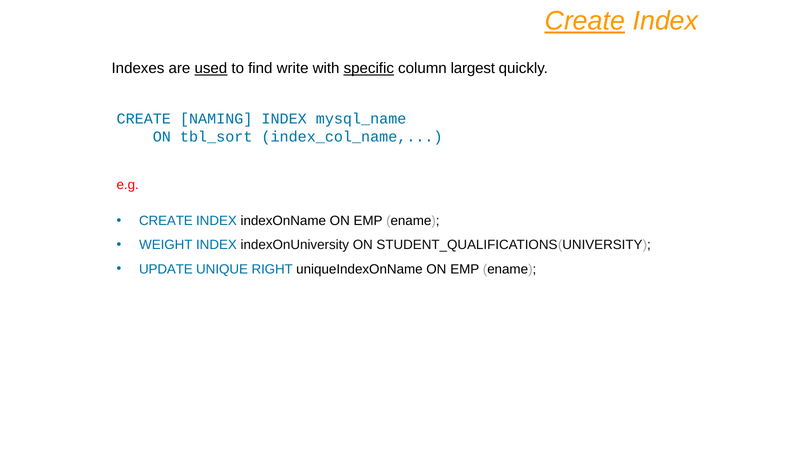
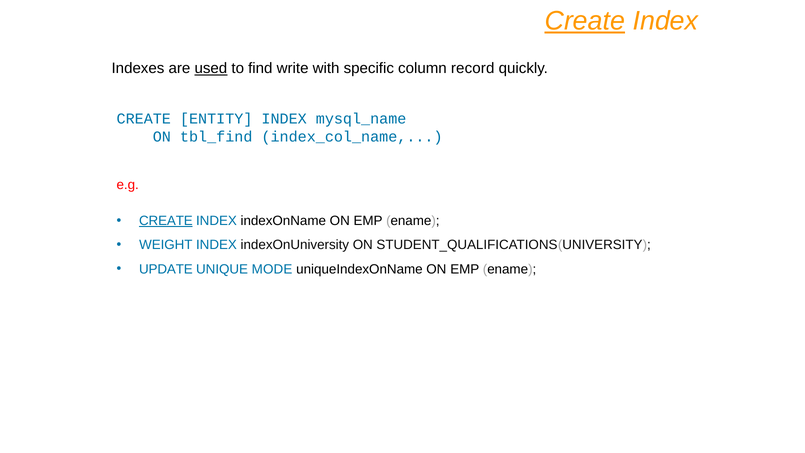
specific underline: present -> none (369, 68)
largest: largest -> record (473, 68)
NAMING: NAMING -> ENTITY (216, 119)
tbl_sort: tbl_sort -> tbl_find (216, 137)
CREATE underline: none -> present (166, 221)
RIGHT: RIGHT -> MODE (272, 269)
